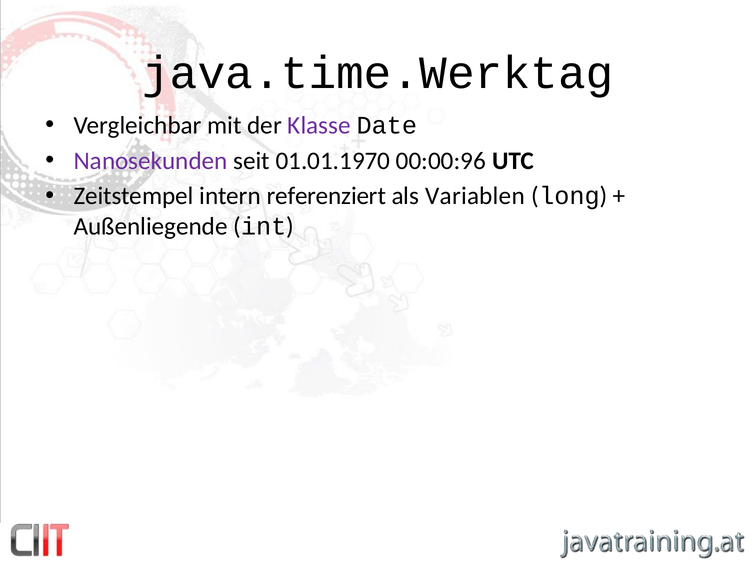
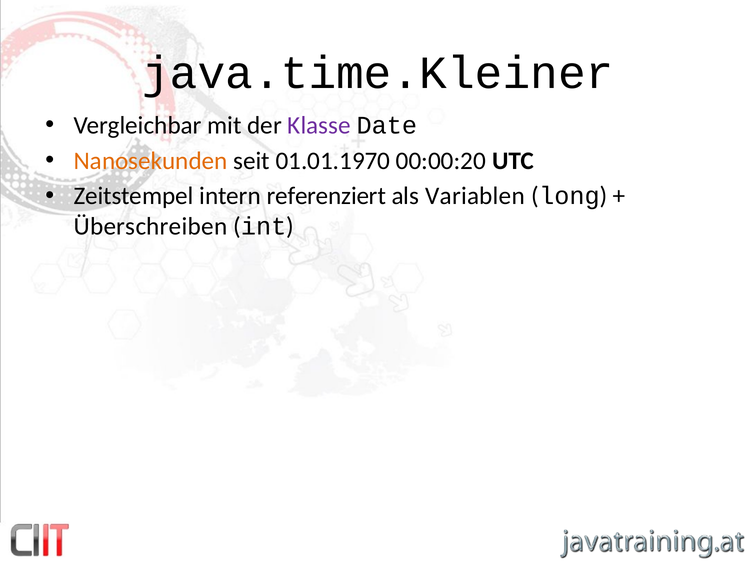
java.time.Werktag: java.time.Werktag -> java.time.Kleiner (378, 73)
Nanosekunden colour: purple -> orange (151, 161)
00:00:96: 00:00:96 -> 00:00:20 (441, 161)
Außenliegende: Außenliegende -> Überschreiben (151, 226)
